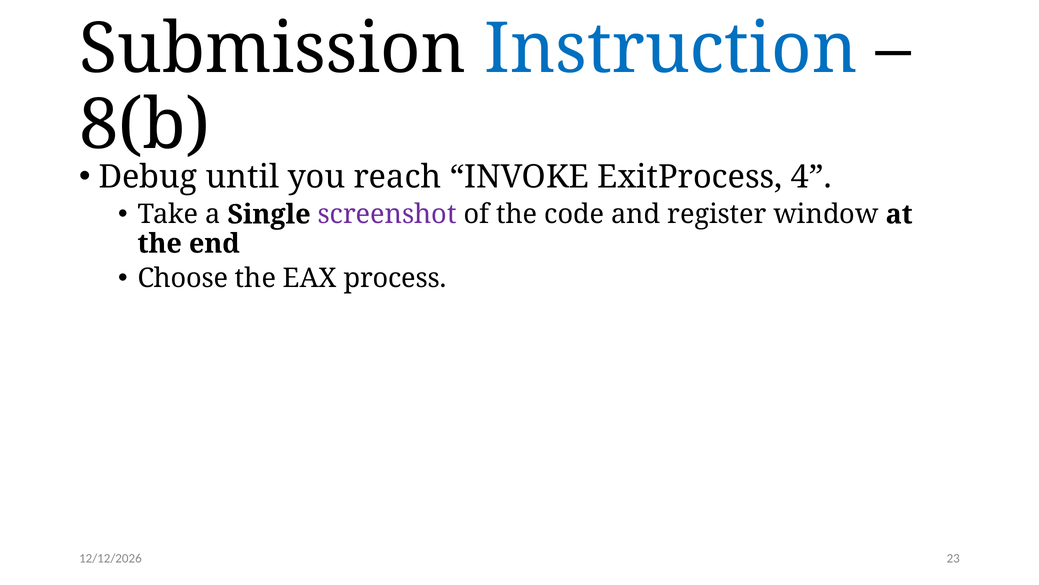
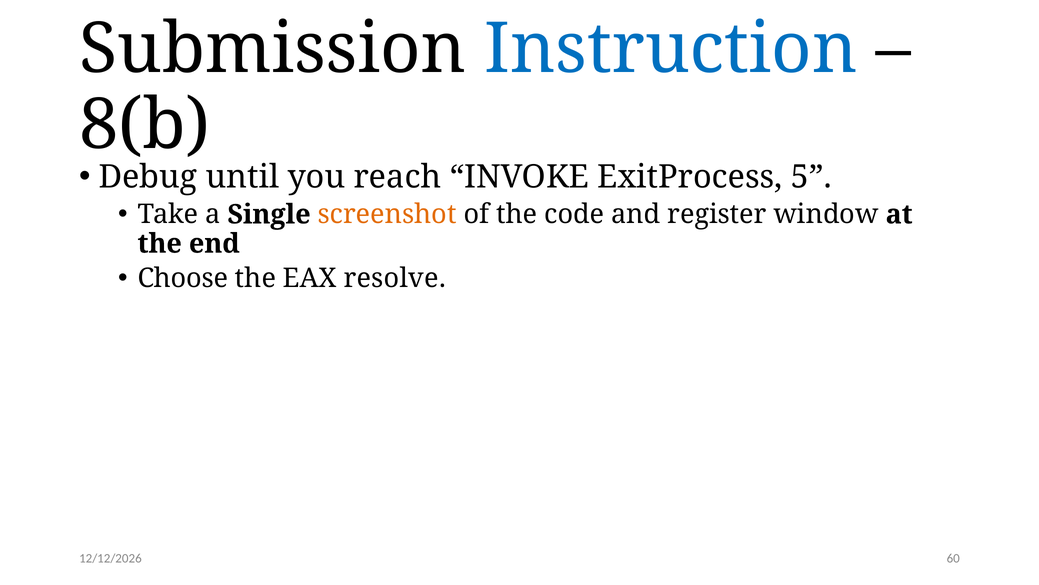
4: 4 -> 5 (811, 177)
screenshot colour: purple -> orange (387, 214)
process: process -> resolve (395, 278)
23: 23 -> 60 (953, 558)
